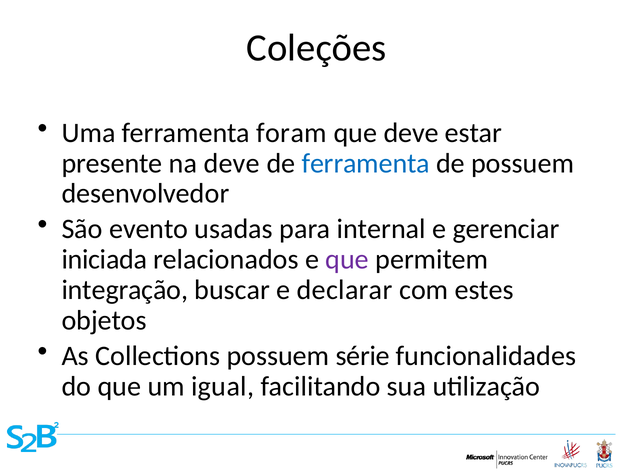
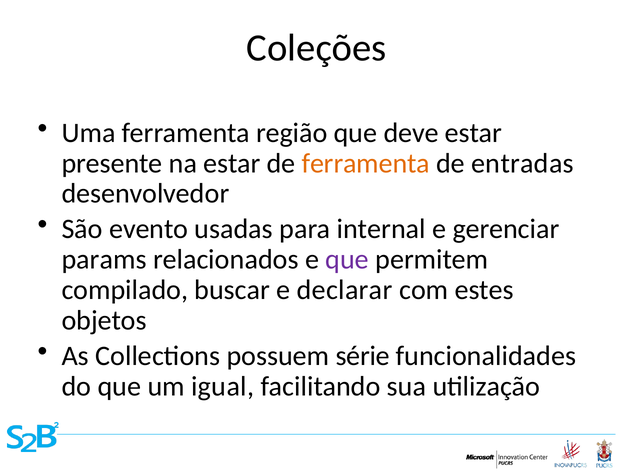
foram: foram -> região (292, 133)
na deve: deve -> estar (232, 163)
ferramenta colour: blue -> orange (366, 163)
de possuem: possuem -> entradas (523, 163)
iniciada: iniciada -> params (104, 259)
integração: integração -> compilado (125, 290)
